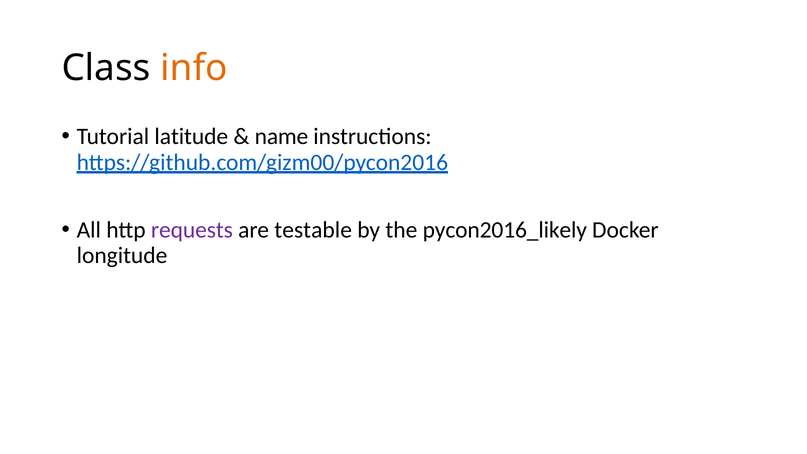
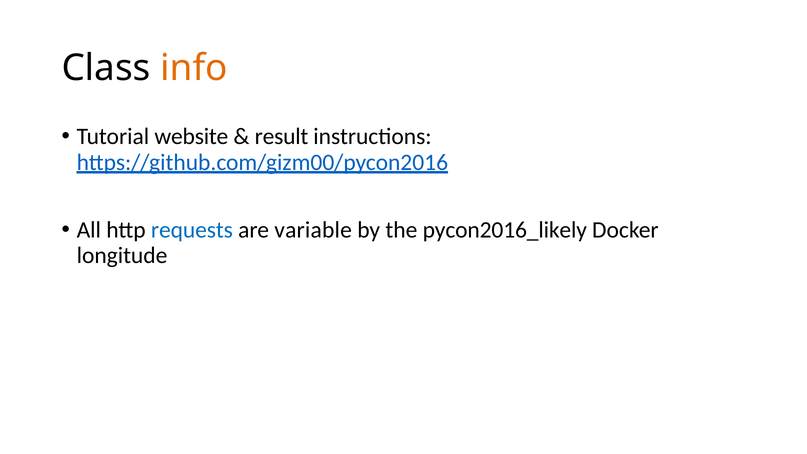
latitude: latitude -> website (191, 136)
name: name -> result (282, 136)
requests colour: purple -> blue (192, 230)
testable: testable -> variable (313, 230)
